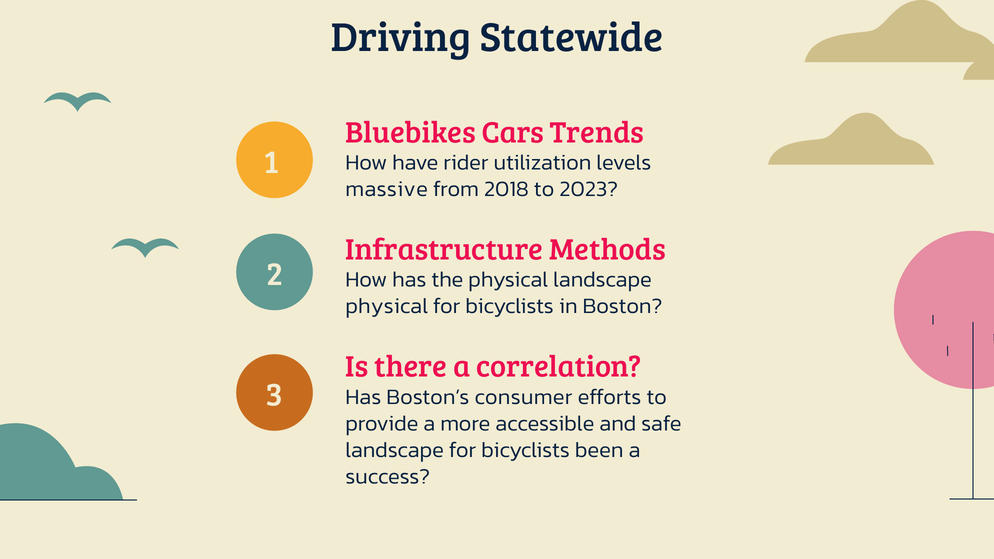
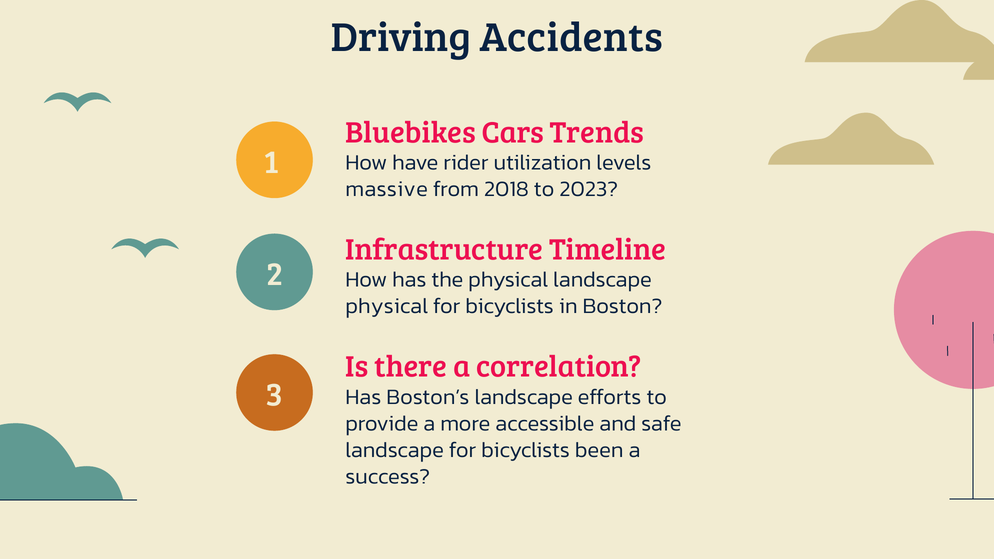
Statewide: Statewide -> Accidents (571, 38)
Methods: Methods -> Timeline (608, 250)
Boston’s consumer: consumer -> landscape (524, 397)
